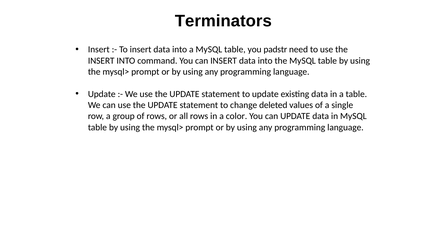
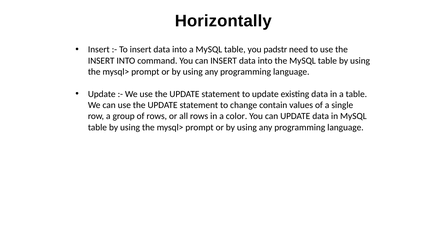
Terminators: Terminators -> Horizontally (223, 21)
deleted: deleted -> contain (273, 105)
